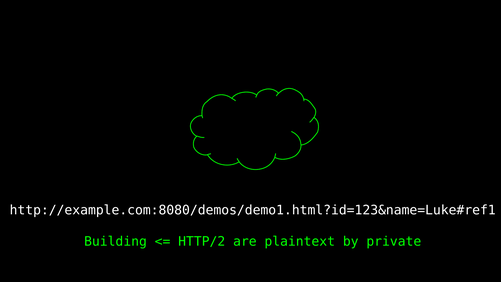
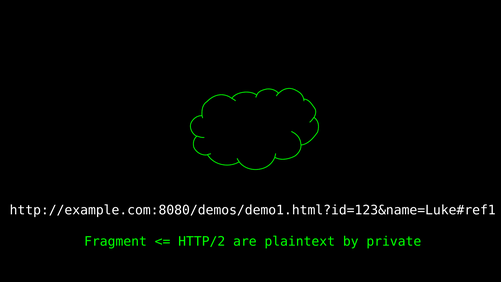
Building: Building -> Fragment (116, 241)
